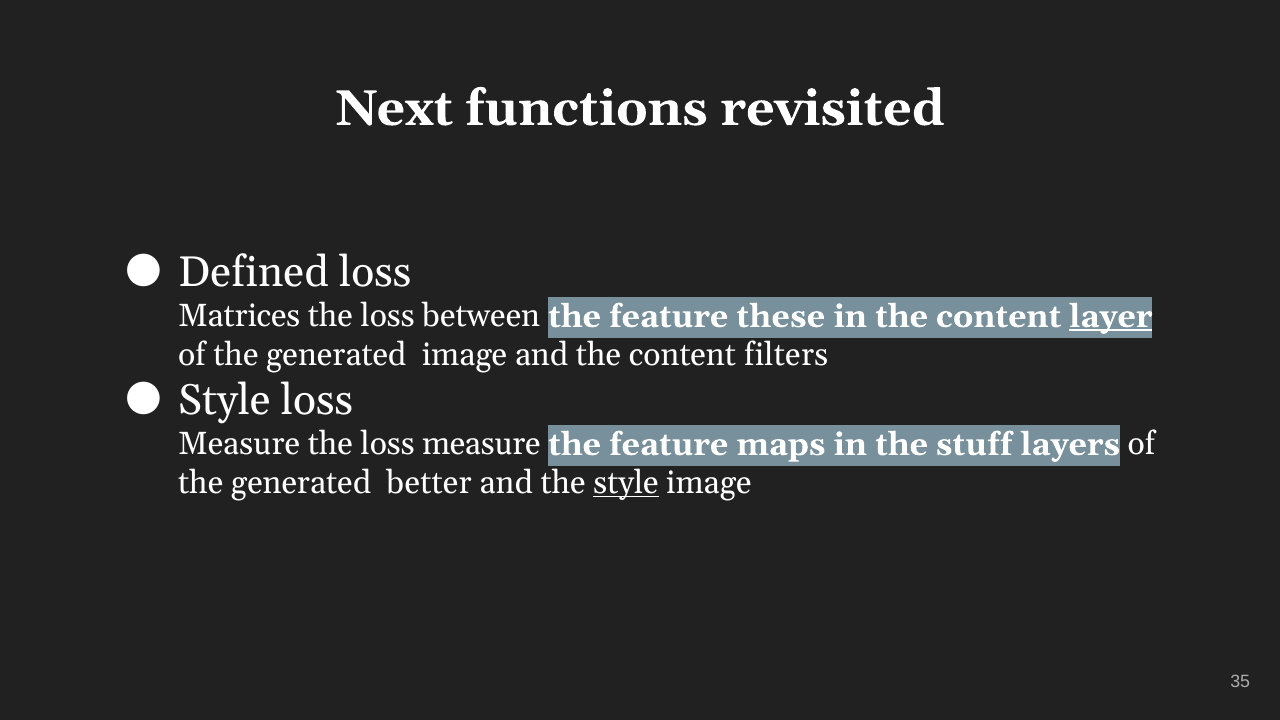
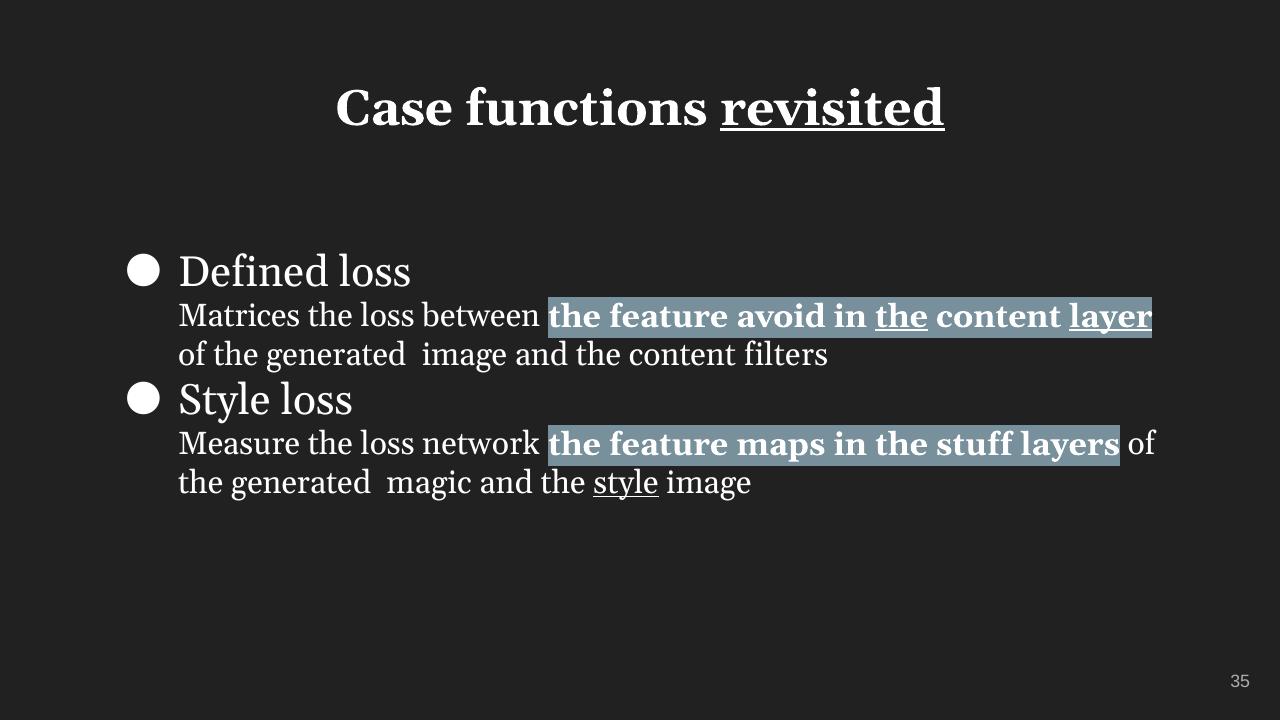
Next: Next -> Case (394, 108)
revisited underline: none -> present (832, 108)
these: these -> avoid (781, 316)
the underline: none -> present (902, 316)
the loss measure: measure -> network (481, 444)
better: better -> magic (429, 483)
